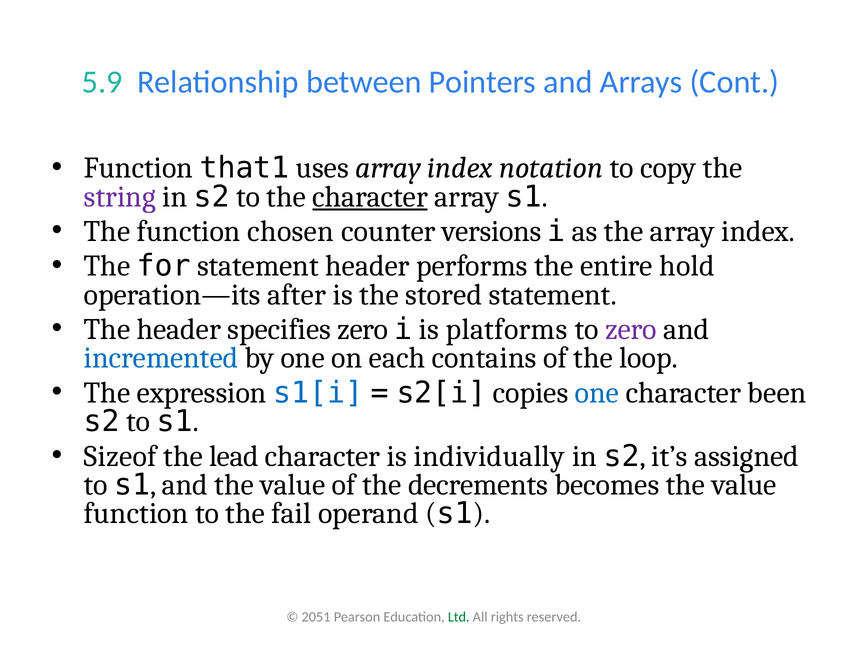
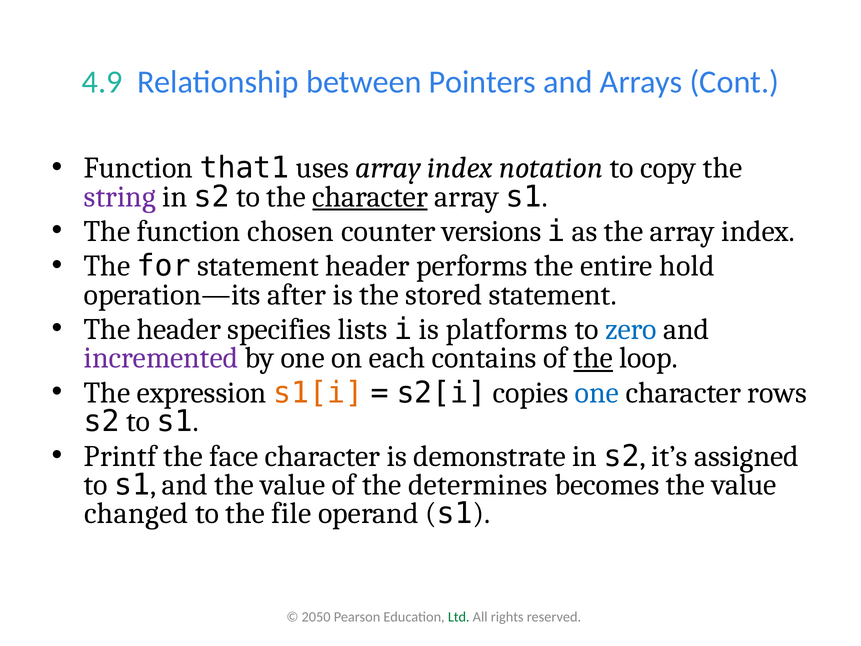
5.9: 5.9 -> 4.9 (102, 82)
specifies zero: zero -> lists (363, 329)
zero colour: purple -> blue (631, 329)
incremented colour: blue -> purple (161, 358)
the underline: none -> present (593, 358)
s1[i colour: blue -> orange (318, 393)
been: been -> rows (777, 393)
Sizeof: Sizeof -> Printf (120, 456)
lead: lead -> face (234, 456)
individually: individually -> demonstrate (490, 456)
decrements: decrements -> determines (478, 485)
function: function -> changed (136, 513)
fail: fail -> file (291, 513)
2051: 2051 -> 2050 (316, 617)
